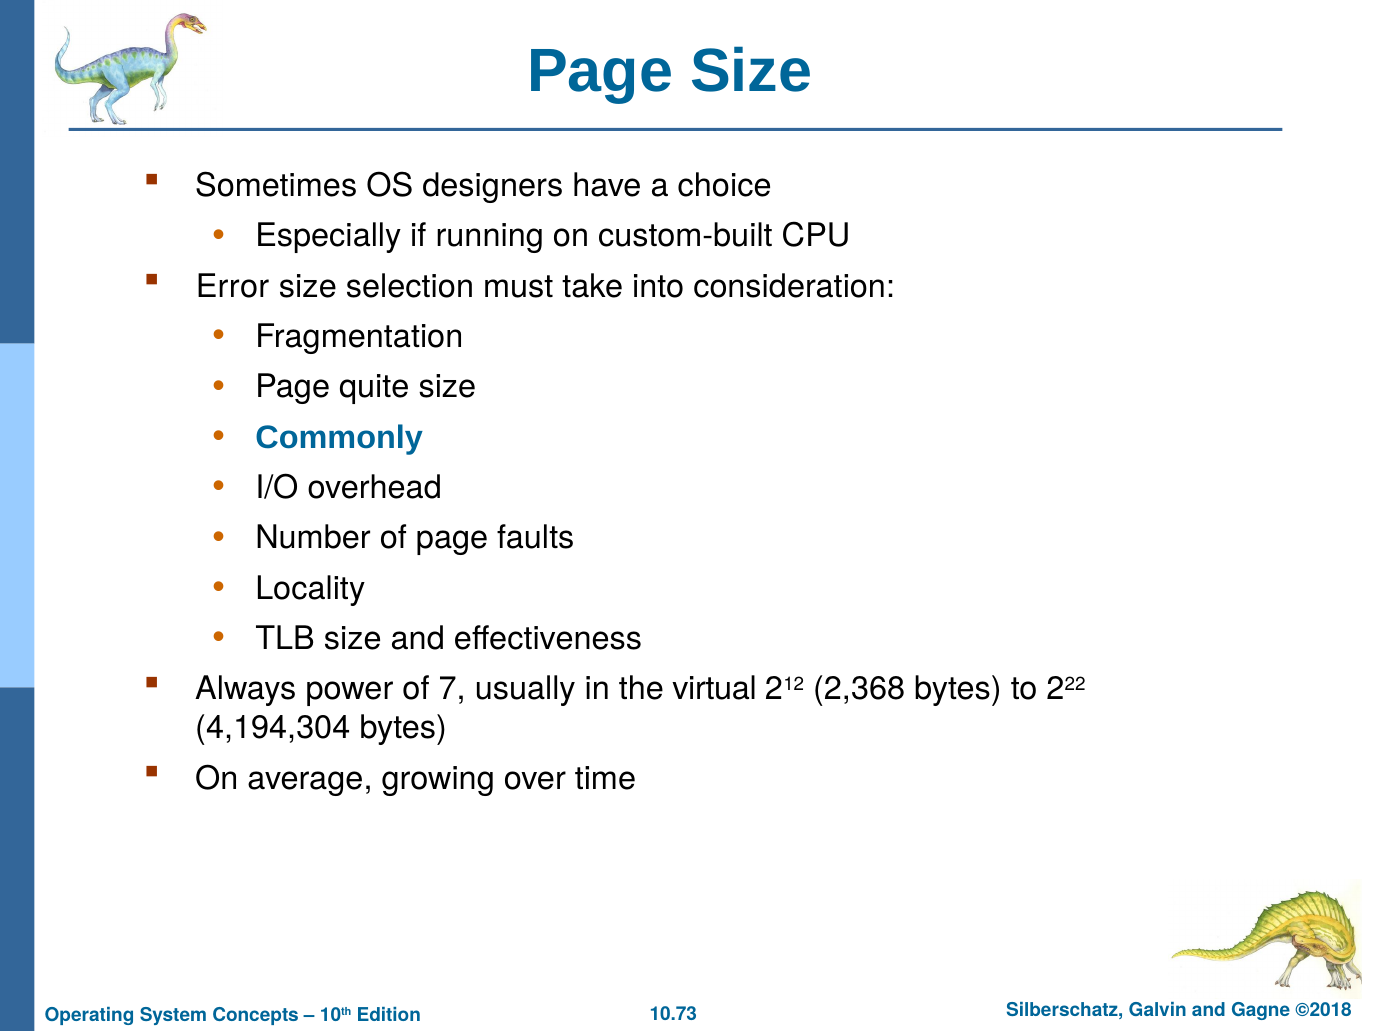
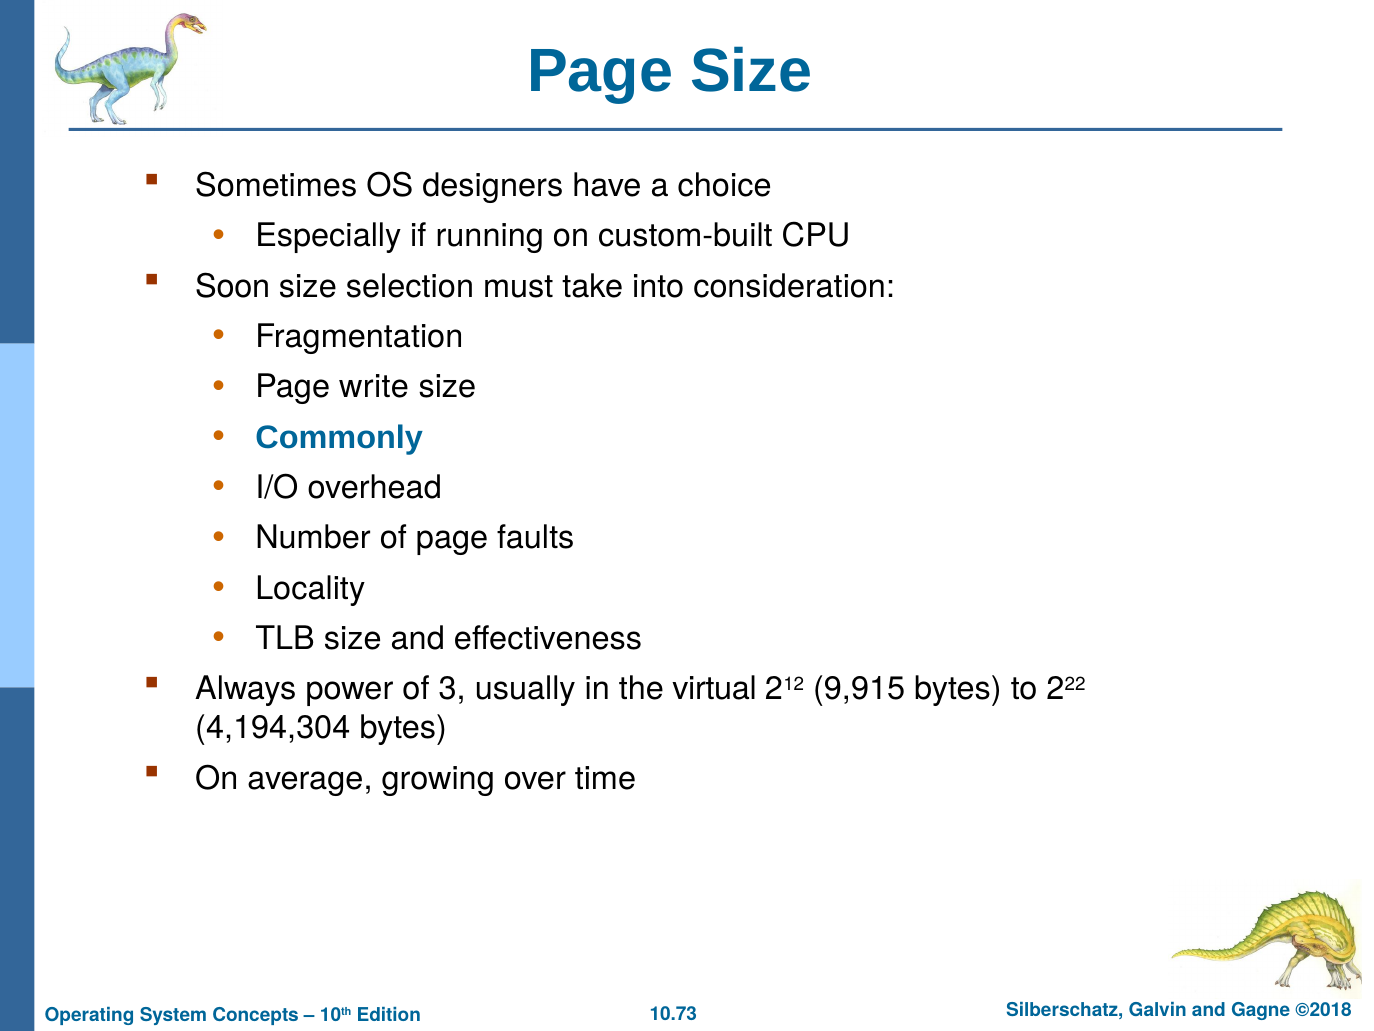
Error: Error -> Soon (233, 286)
quite: quite -> write (374, 387)
7: 7 -> 3 (452, 689)
2,368: 2,368 -> 9,915 (859, 689)
